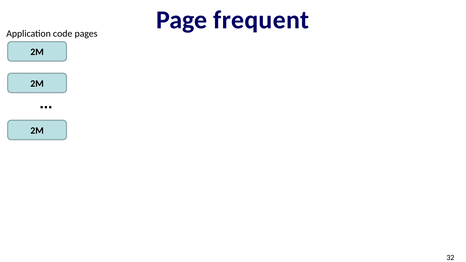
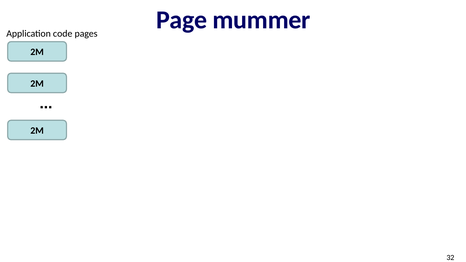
frequent: frequent -> mummer (261, 20)
